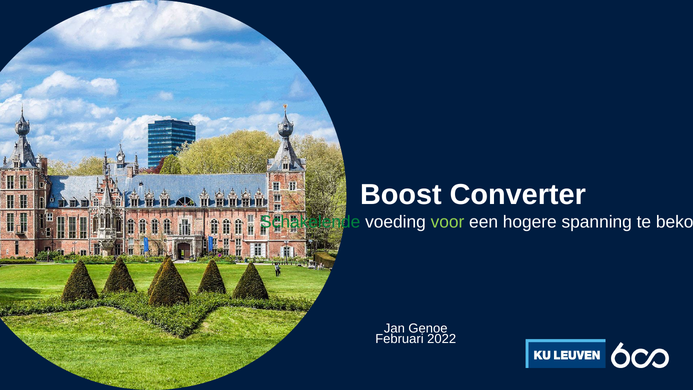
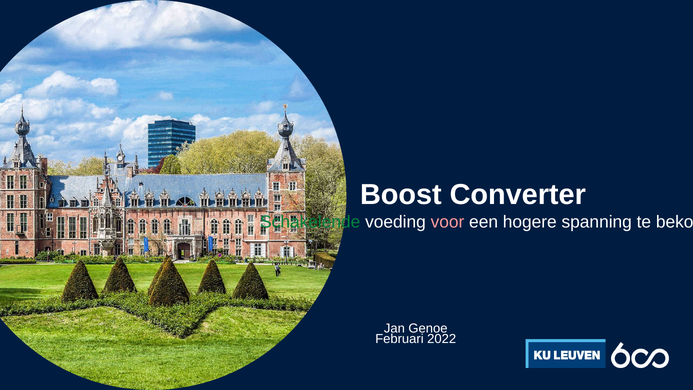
voor colour: light green -> pink (447, 222)
